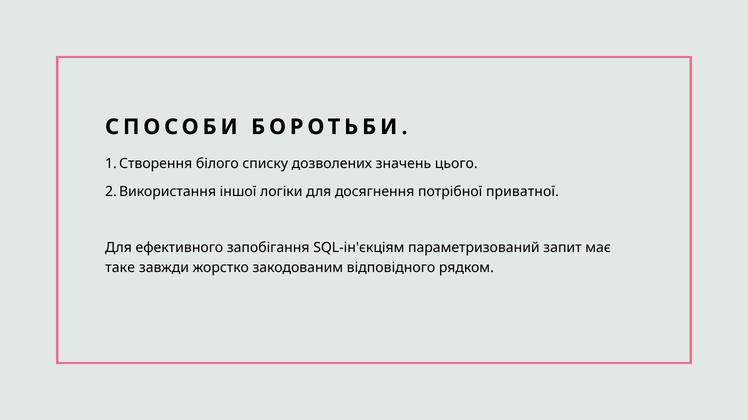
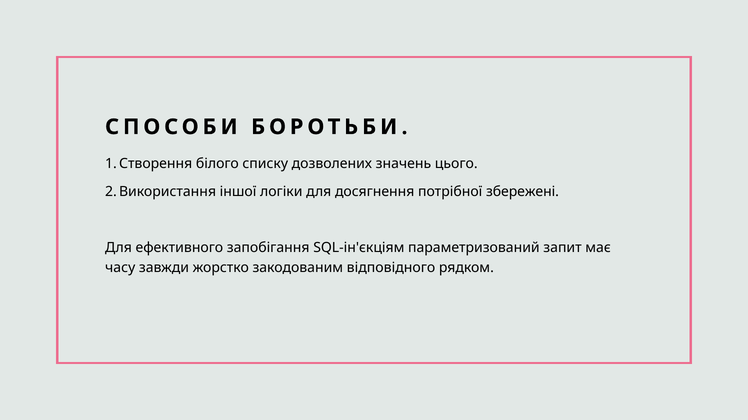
приватної: приватної -> збережені (523, 192)
таке: таке -> часу (120, 268)
